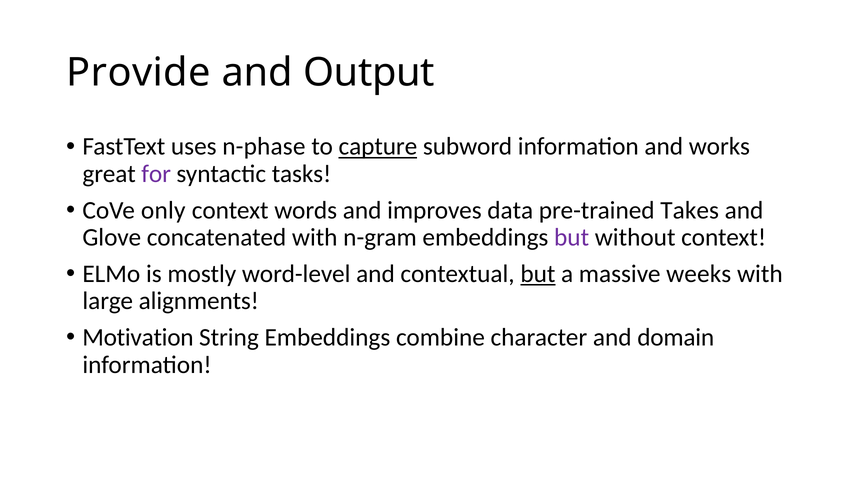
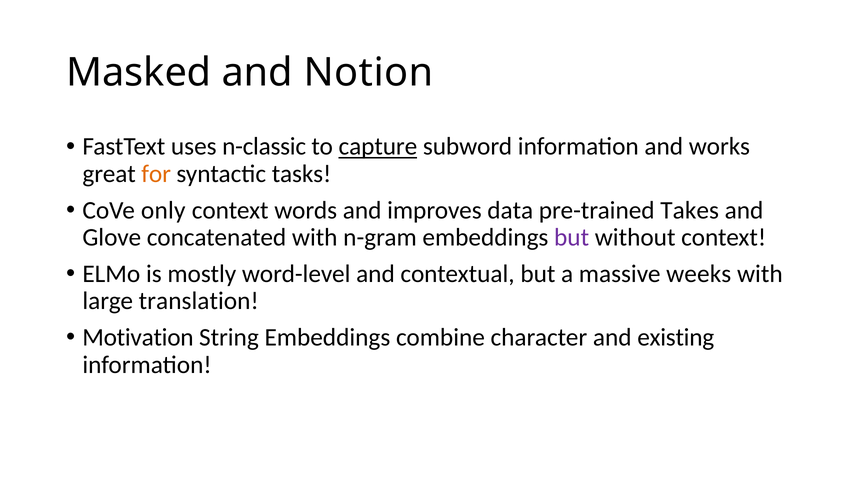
Provide: Provide -> Masked (139, 73)
Output: Output -> Notion (369, 73)
n-phase: n-phase -> n-classic (264, 147)
for colour: purple -> orange (156, 174)
but underline: present -> none (538, 274)
alignments: alignments -> translation (199, 301)
domain: domain -> existing (676, 338)
